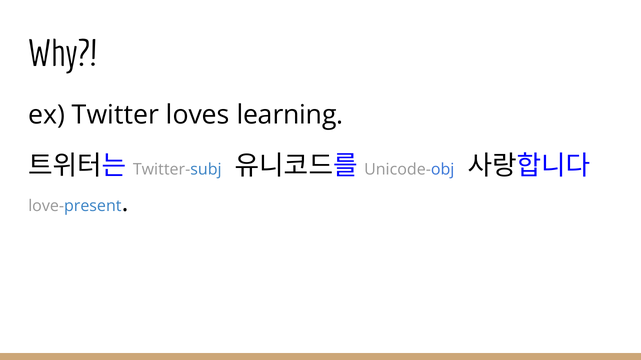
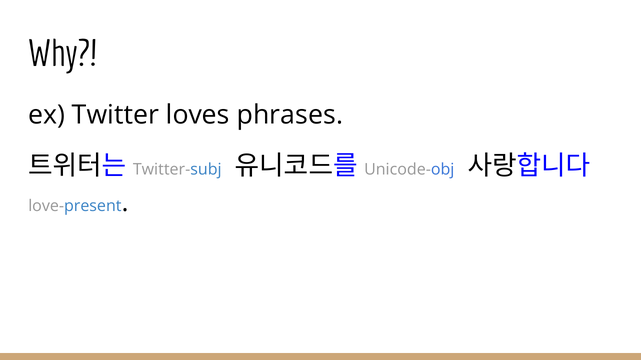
learning: learning -> phrases (290, 115)
